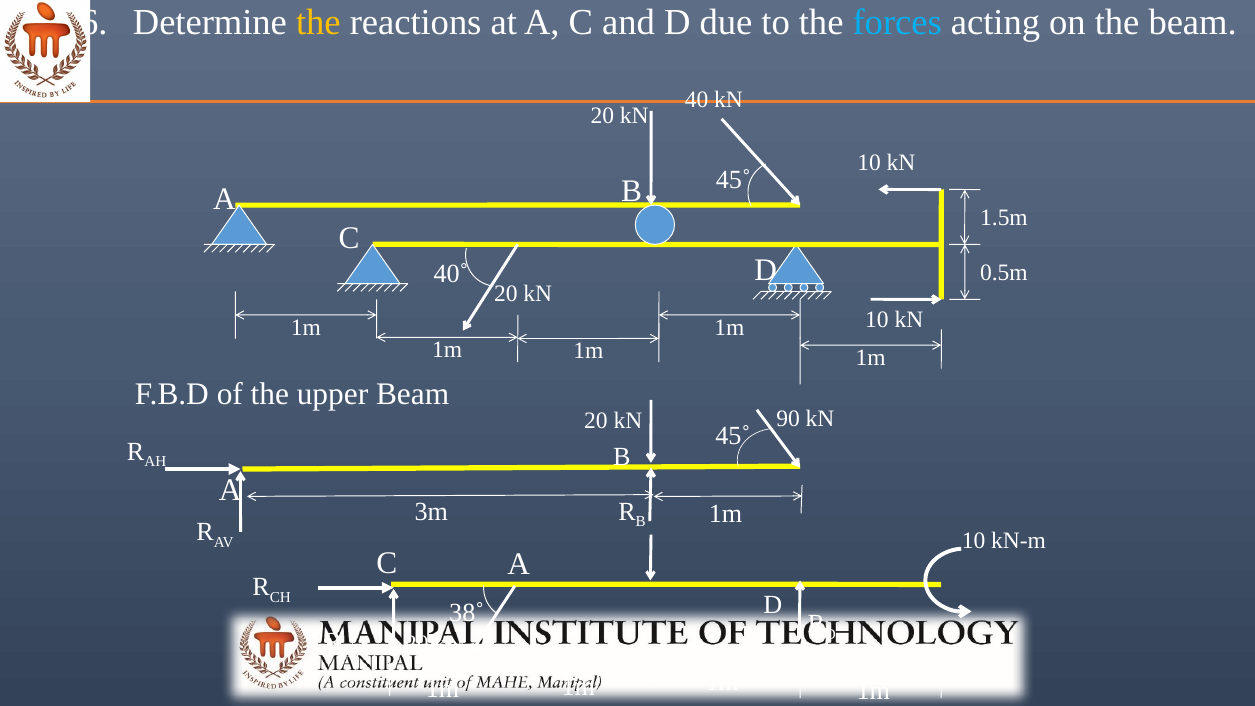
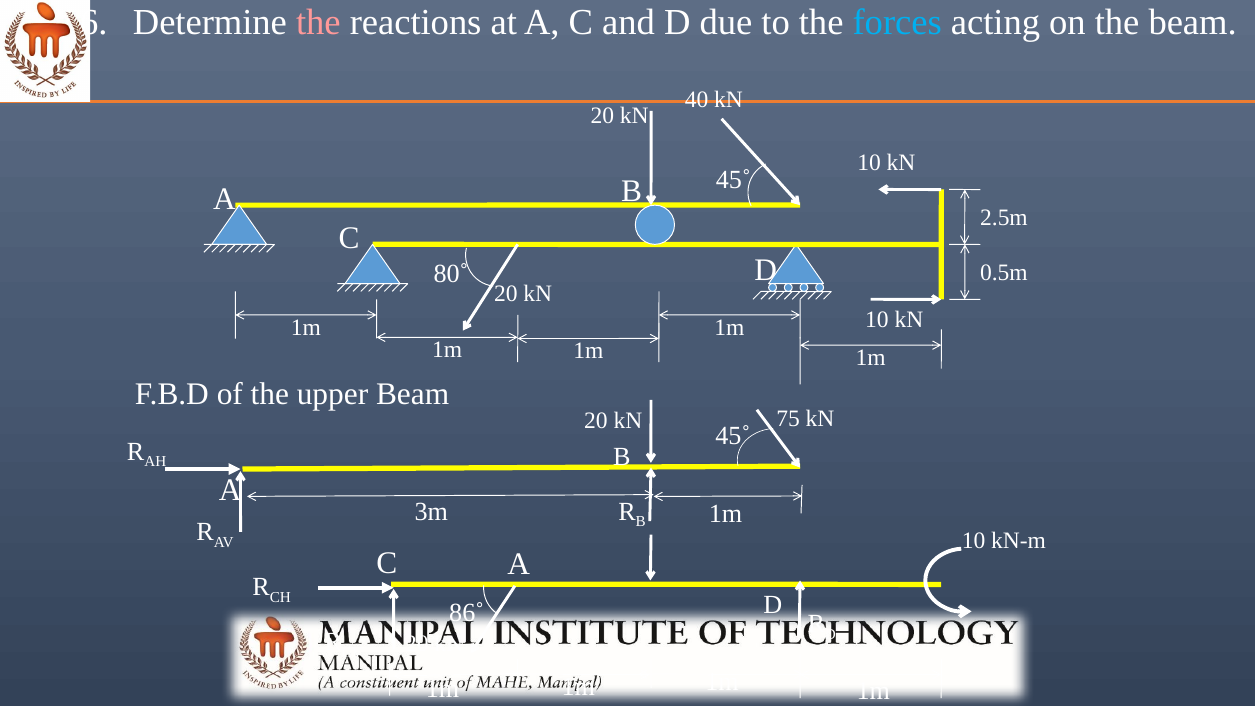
the colour: yellow -> pink (318, 22)
1.5m: 1.5m -> 2.5m (1004, 218)
40˚: 40˚ -> 80˚ (451, 274)
90: 90 -> 75 (788, 418)
38˚: 38˚ -> 86˚ (467, 613)
